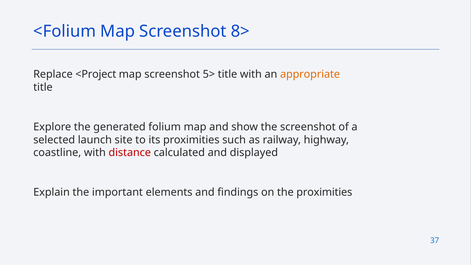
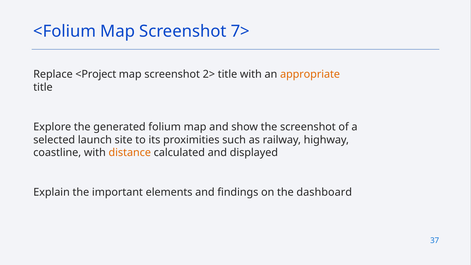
8>: 8> -> 7> (240, 31)
5>: 5> -> 2> (209, 74)
distance colour: red -> orange (130, 153)
the proximities: proximities -> dashboard (324, 192)
